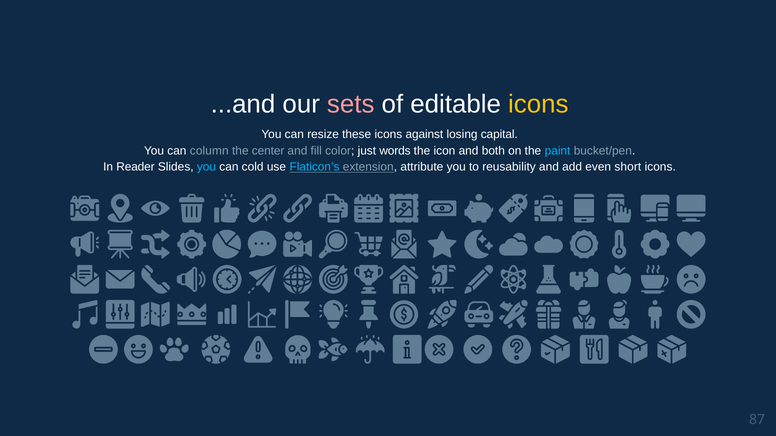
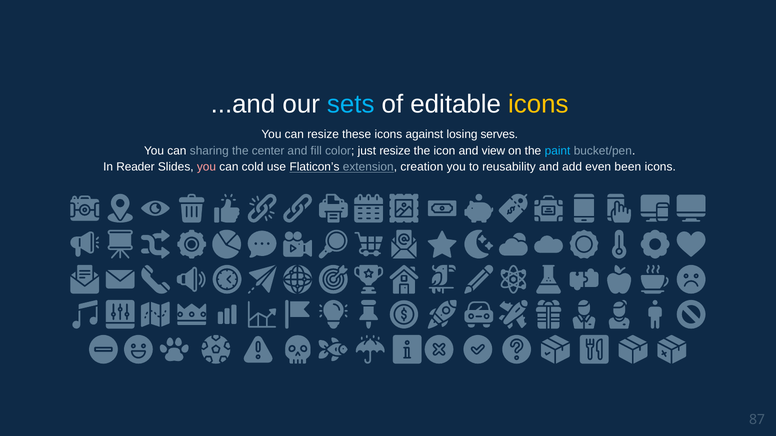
sets colour: pink -> light blue (351, 104)
capital: capital -> serves (499, 134)
column: column -> sharing (209, 151)
just words: words -> resize (395, 151)
both: both -> view (493, 151)
you colour: light blue -> pink (206, 167)
Flaticon’s colour: light blue -> white (315, 167)
attribute: attribute -> creation (422, 167)
short: short -> been (628, 167)
